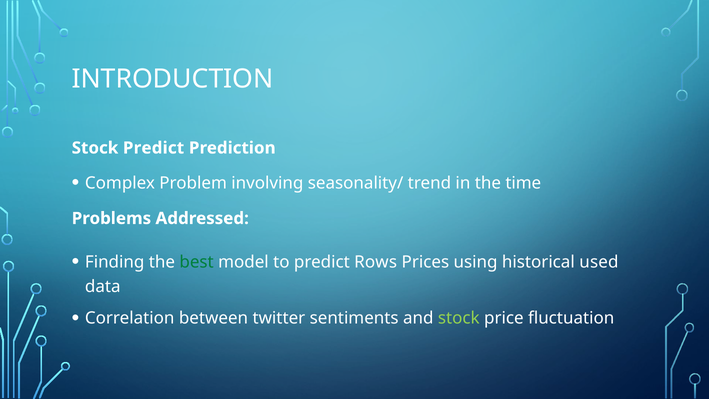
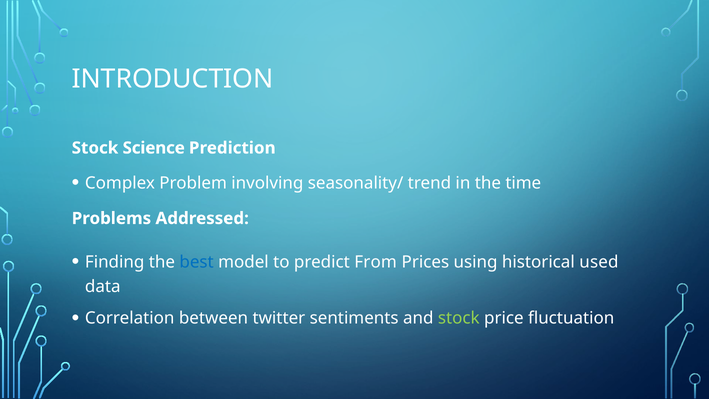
Stock Predict: Predict -> Science (154, 148)
best colour: green -> blue (197, 262)
Rows: Rows -> From (376, 262)
